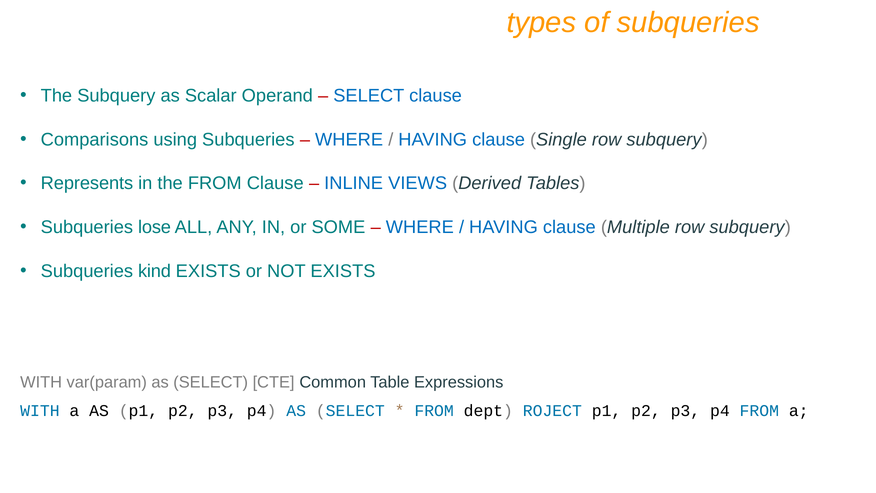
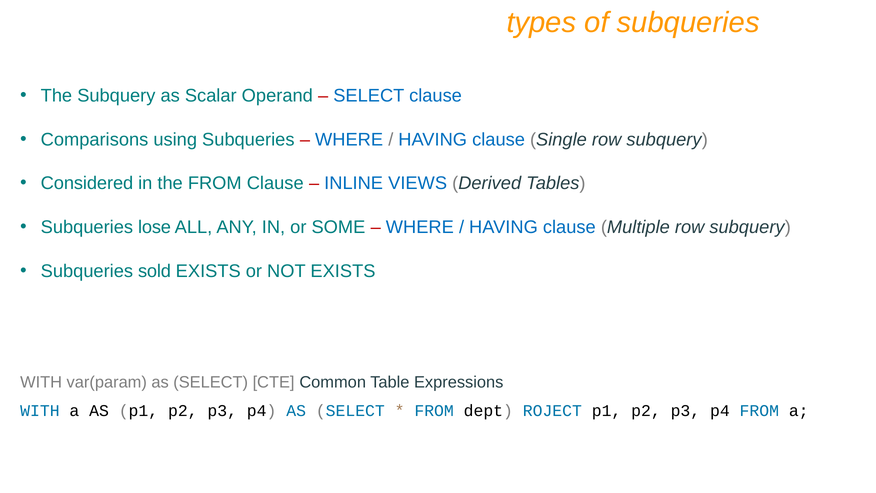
Represents: Represents -> Considered (87, 183)
kind: kind -> sold (155, 271)
